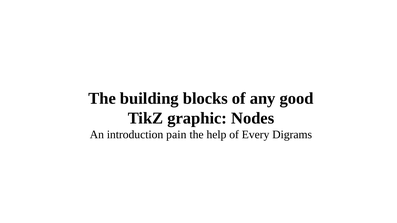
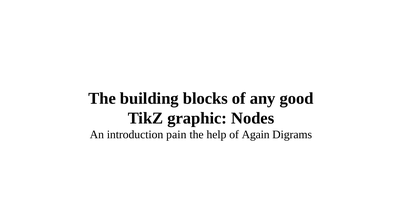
Every: Every -> Again (256, 135)
